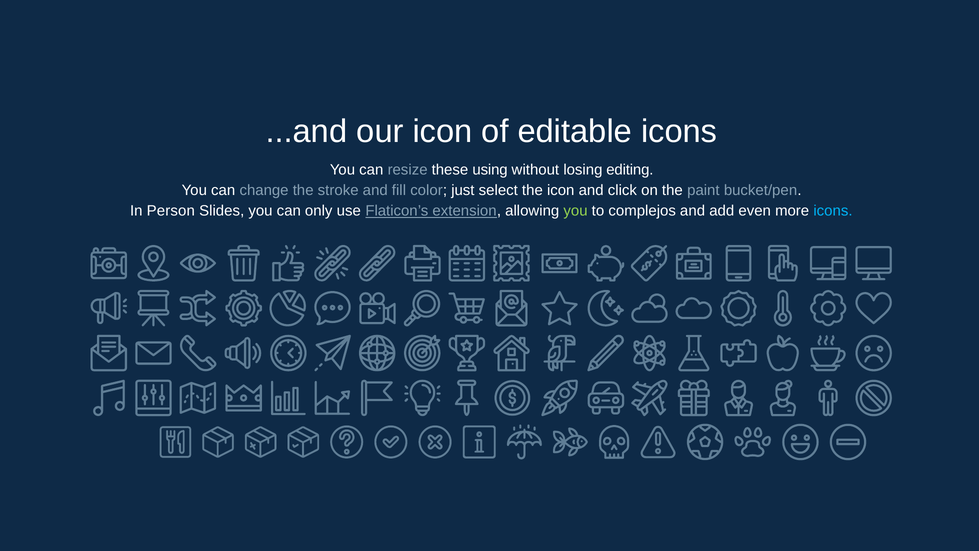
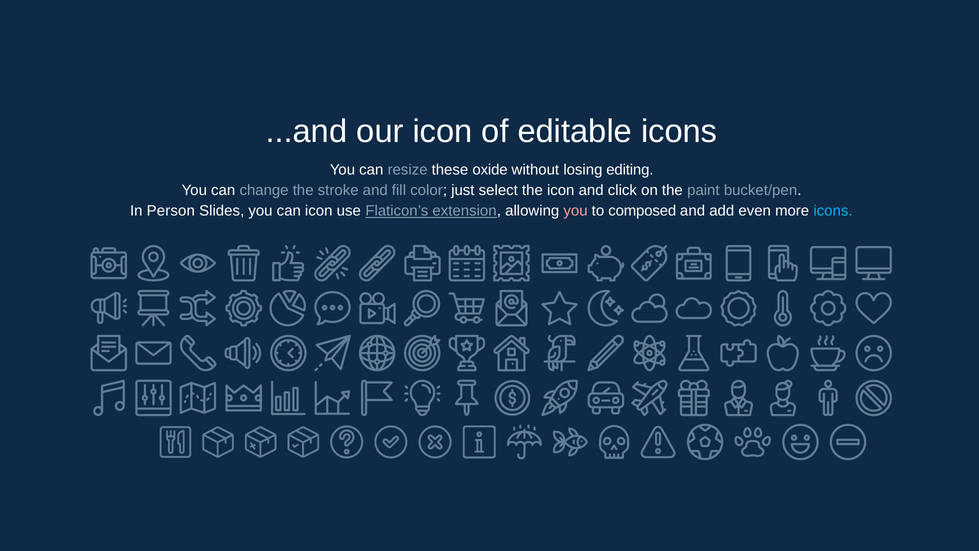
using: using -> oxide (490, 170)
can only: only -> icon (319, 211)
you colour: light green -> pink (576, 211)
complejos: complejos -> composed (642, 211)
